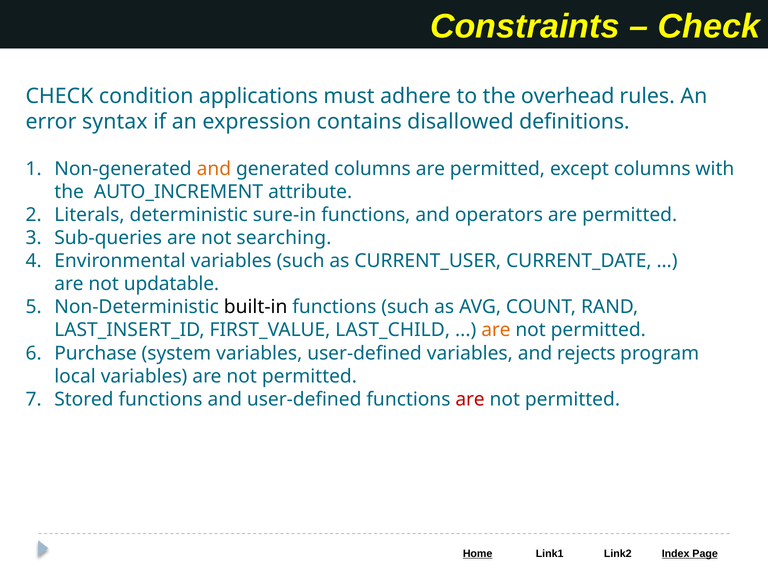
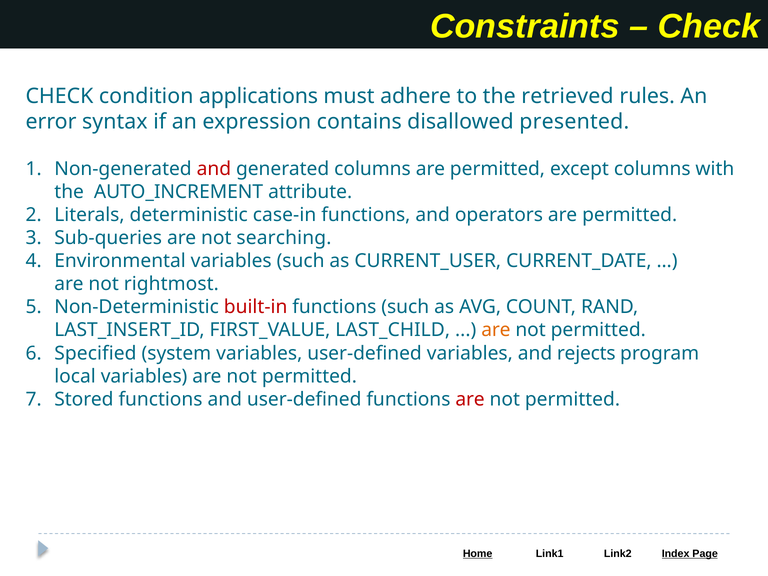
overhead: overhead -> retrieved (567, 96)
definitions: definitions -> presented (574, 122)
and colour: orange -> red (214, 169)
sure-in: sure-in -> case-in (285, 215)
updatable: updatable -> rightmost (171, 284)
built-in colour: black -> red (256, 307)
Purchase: Purchase -> Specified (95, 353)
